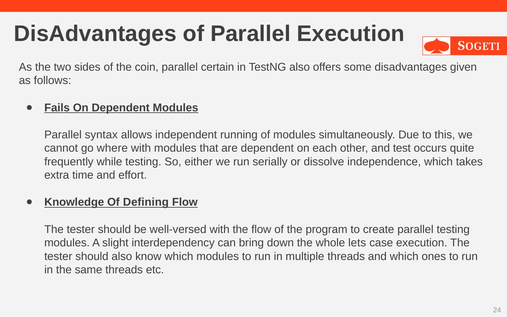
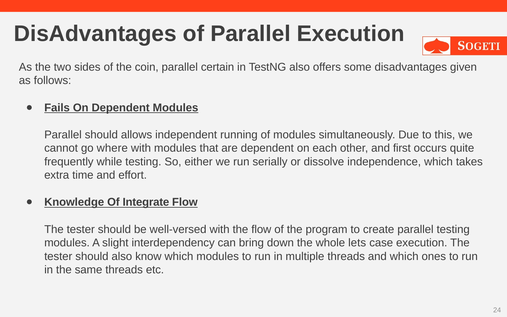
Parallel syntax: syntax -> should (101, 135)
test: test -> first (402, 148)
Defining: Defining -> Integrate (146, 202)
